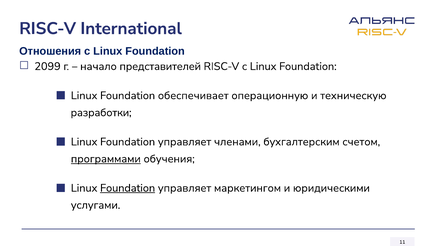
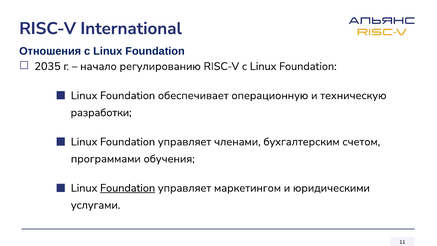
2099: 2099 -> 2035 (48, 66)
представителей: представителей -> регулированию (160, 66)
программами underline: present -> none (106, 159)
